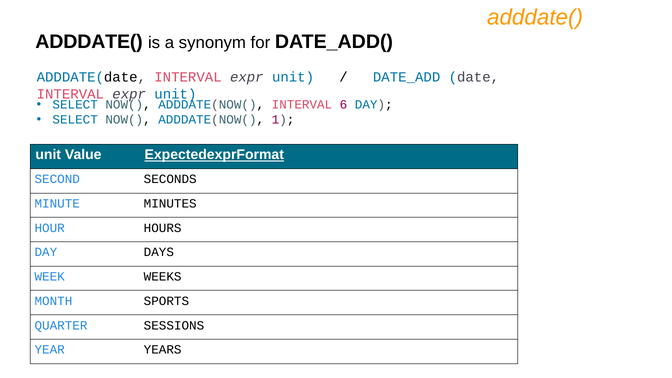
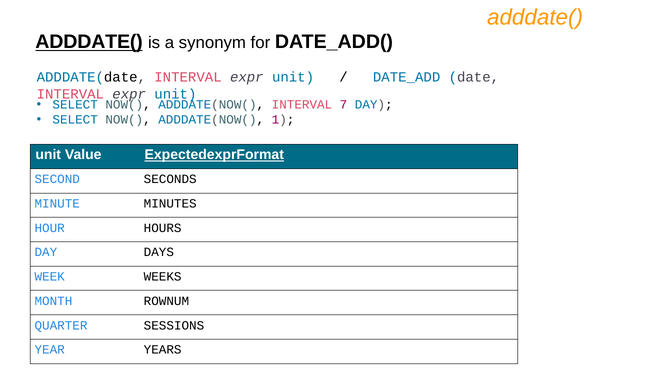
ADDDATE( underline: none -> present (89, 42)
6: 6 -> 7 (344, 105)
SPORTS: SPORTS -> ROWNUM (166, 301)
